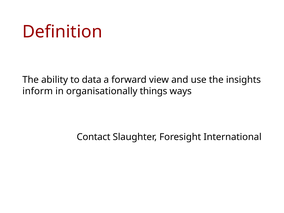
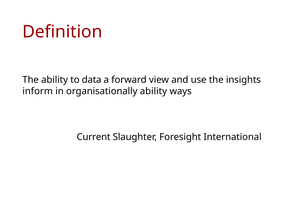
organisationally things: things -> ability (153, 91)
Contact: Contact -> Current (94, 137)
